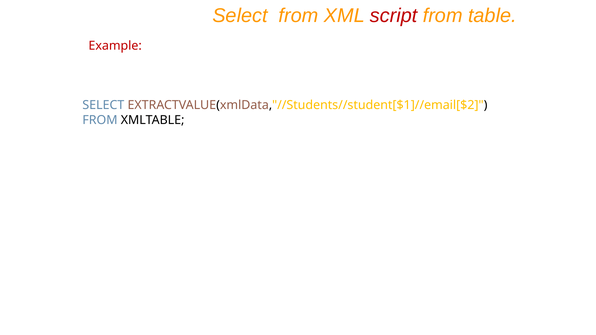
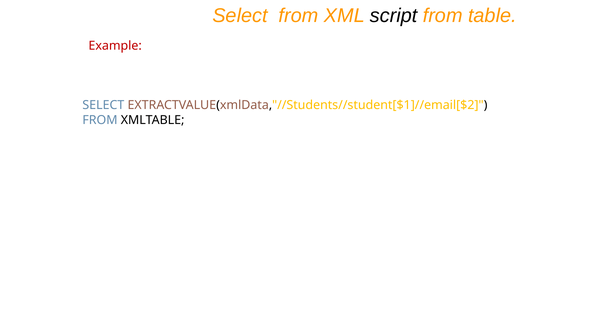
script colour: red -> black (394, 16)
